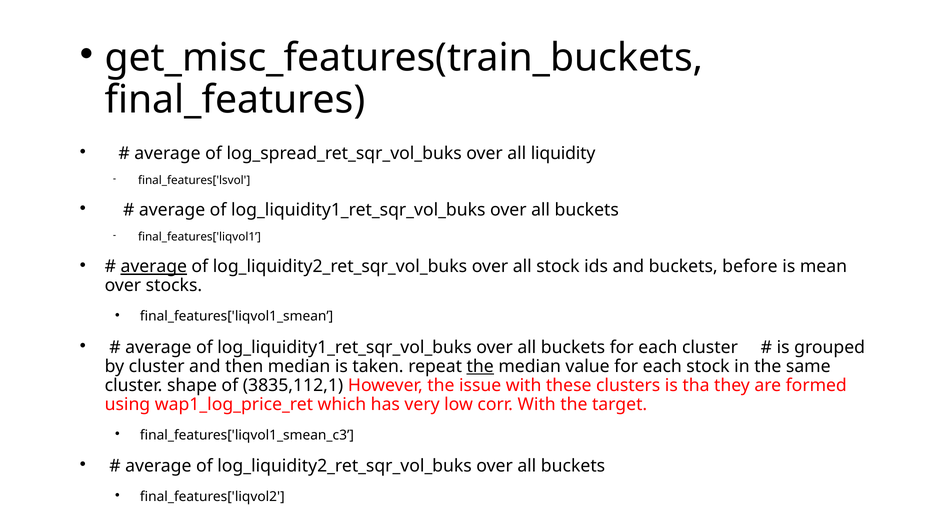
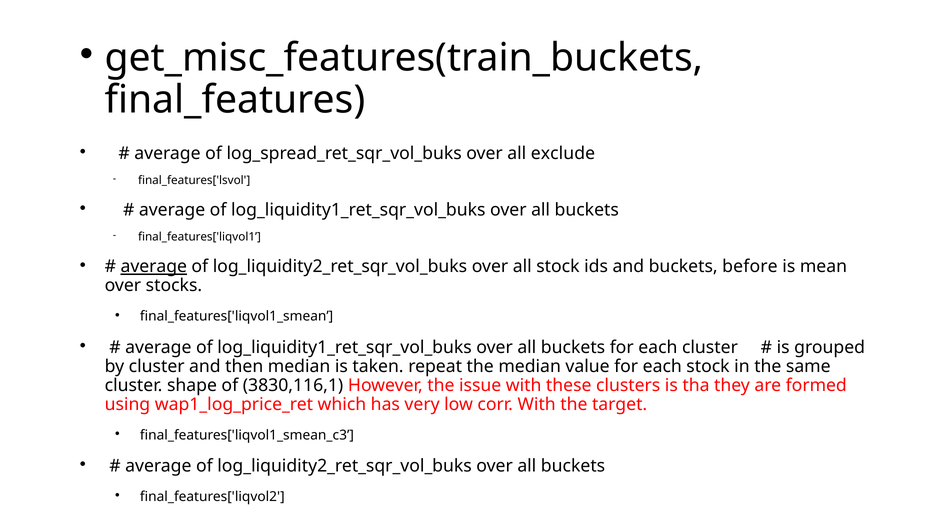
liquidity: liquidity -> exclude (563, 154)
the underline: present -> none (480, 366)
3835,112,1: 3835,112,1 -> 3830,116,1 (293, 385)
